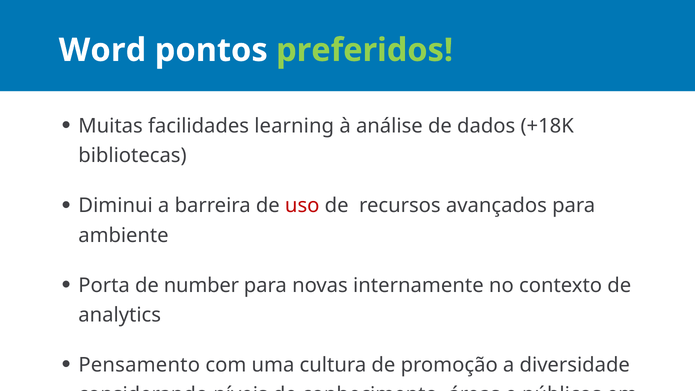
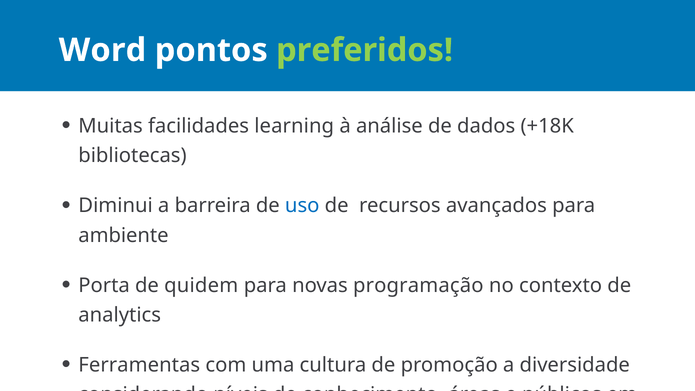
uso colour: red -> blue (302, 206)
number: number -> quidem (201, 285)
internamente: internamente -> programação (418, 285)
Pensamento: Pensamento -> Ferramentas (139, 365)
